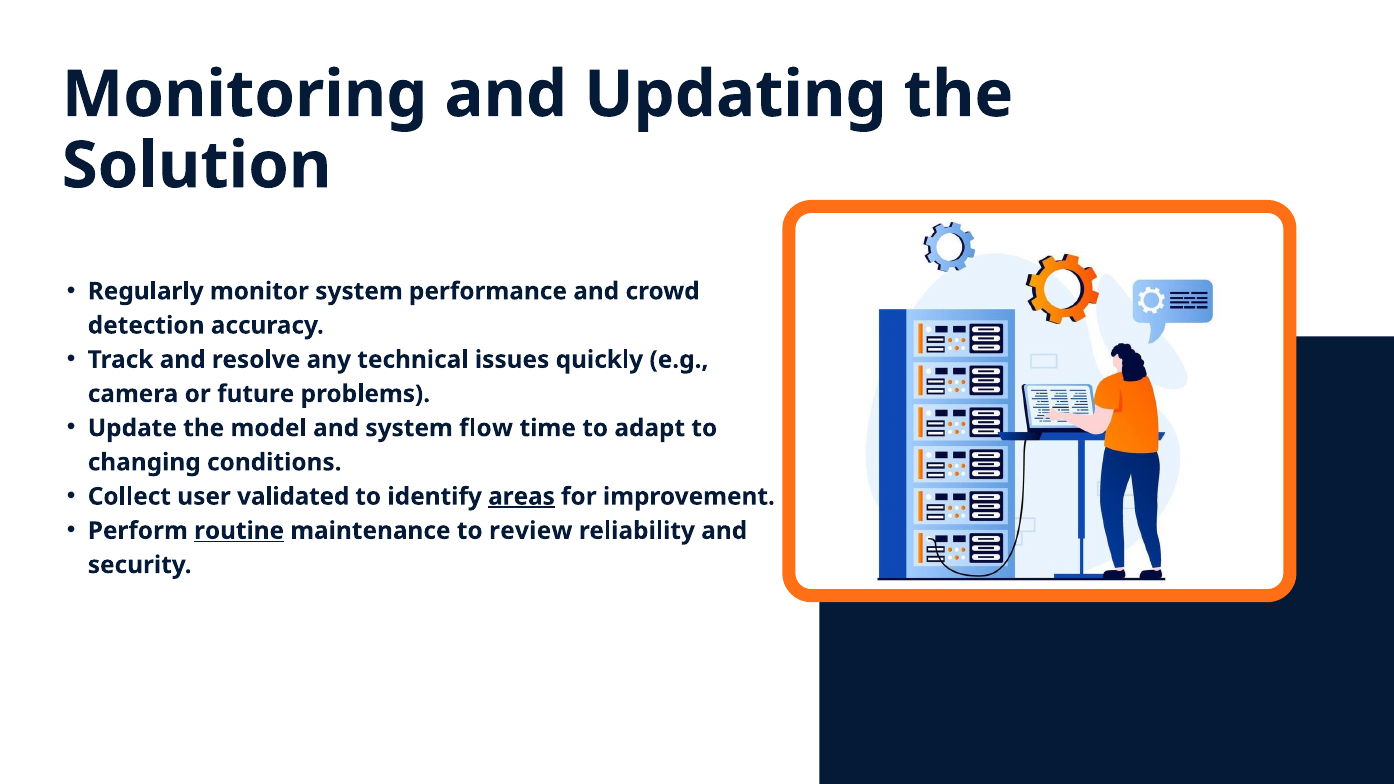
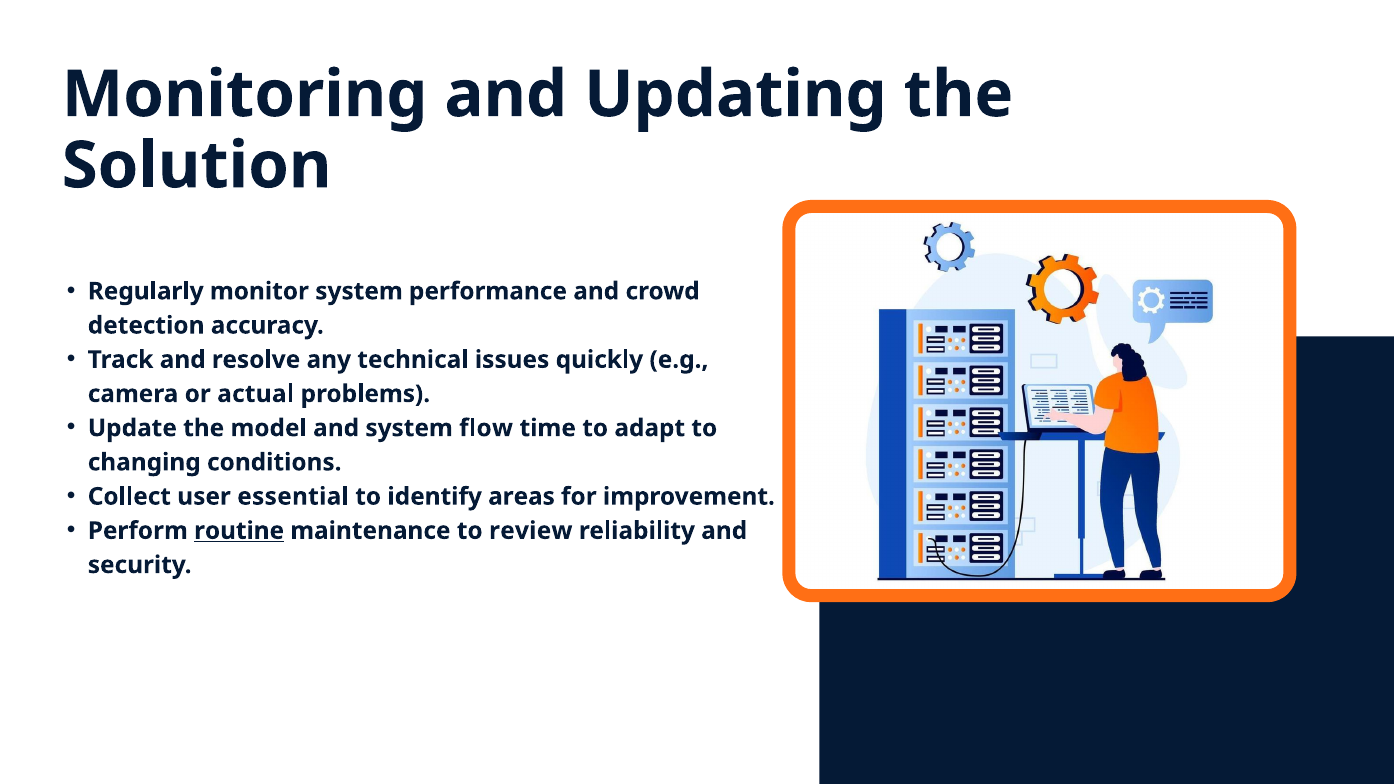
future: future -> actual (256, 394)
validated: validated -> essential (293, 497)
areas underline: present -> none (521, 497)
